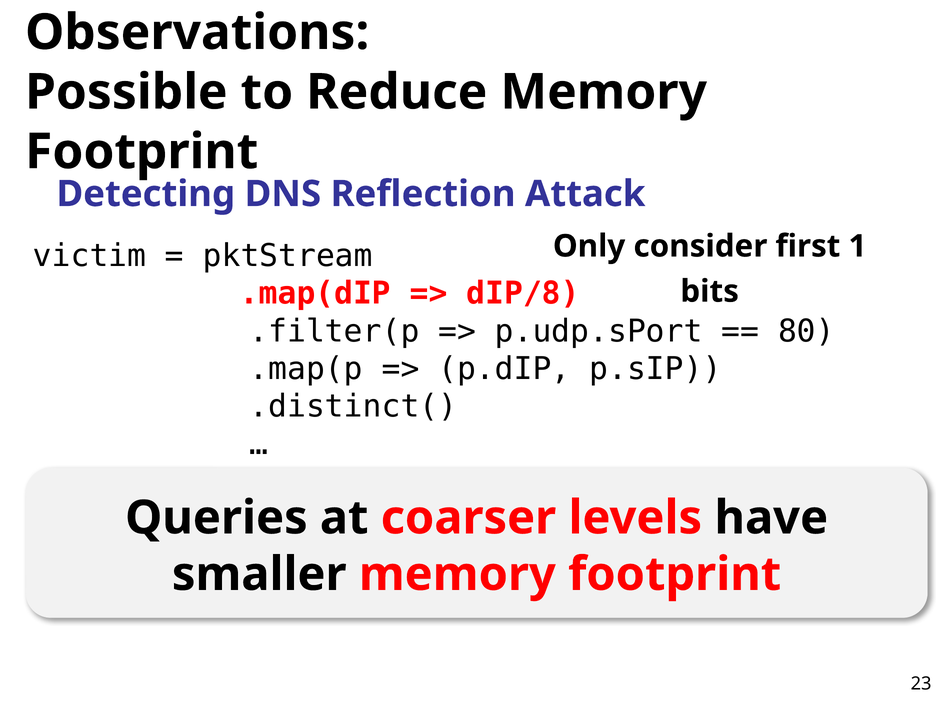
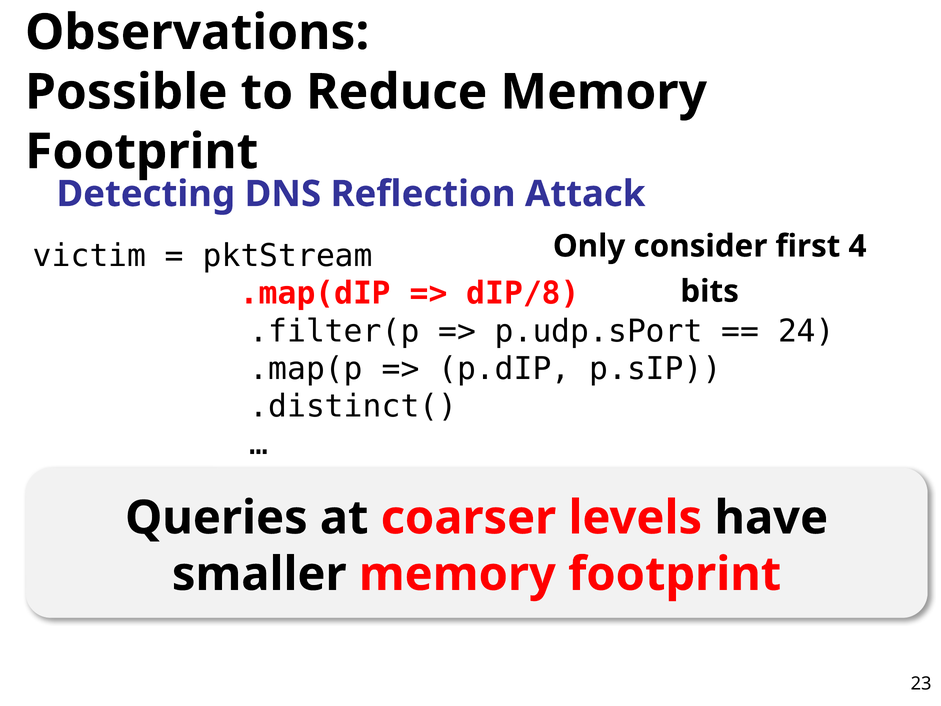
1: 1 -> 4 (858, 246)
80: 80 -> 24 (806, 331)
